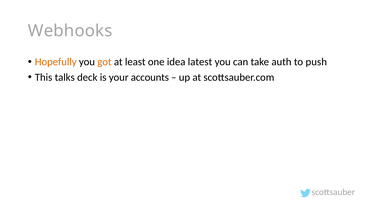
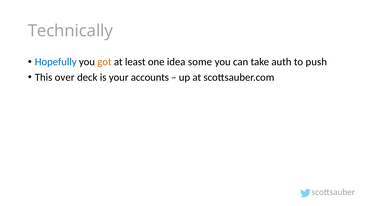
Webhooks: Webhooks -> Technically (70, 31)
Hopefully colour: orange -> blue (56, 62)
latest: latest -> some (200, 62)
talks: talks -> over (65, 77)
